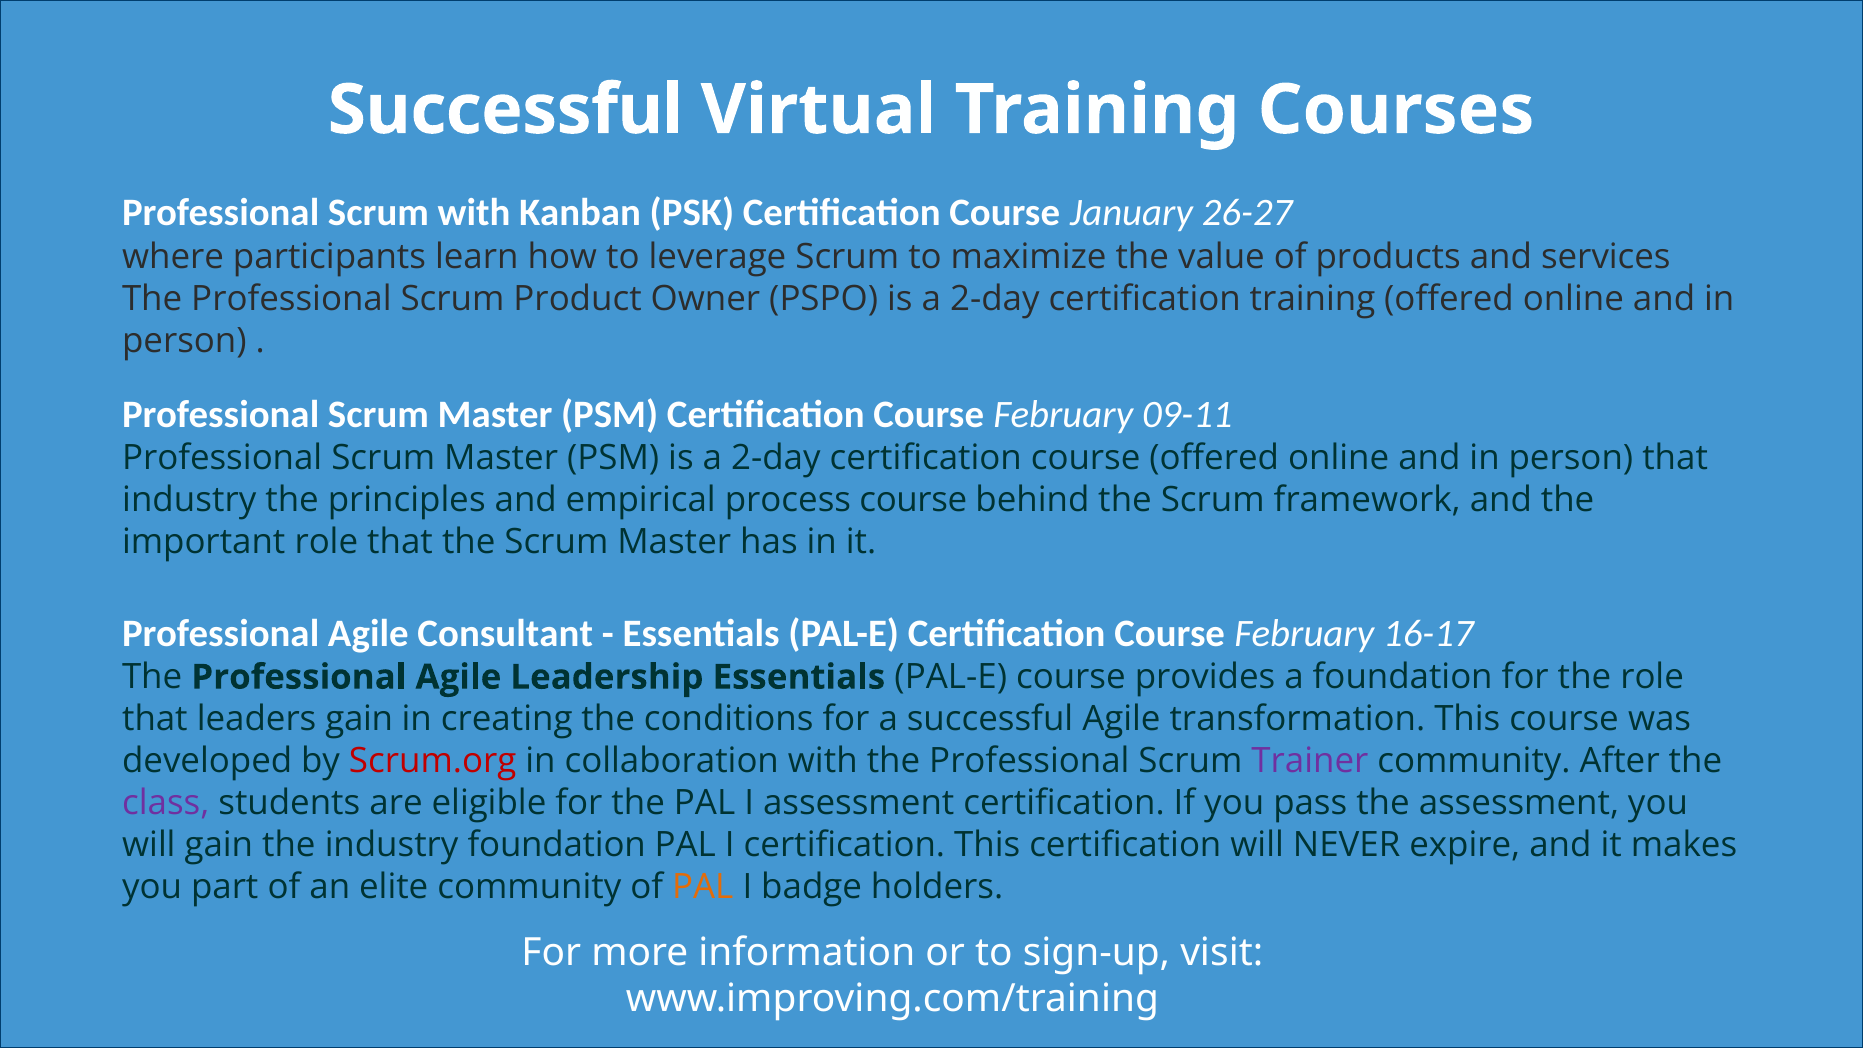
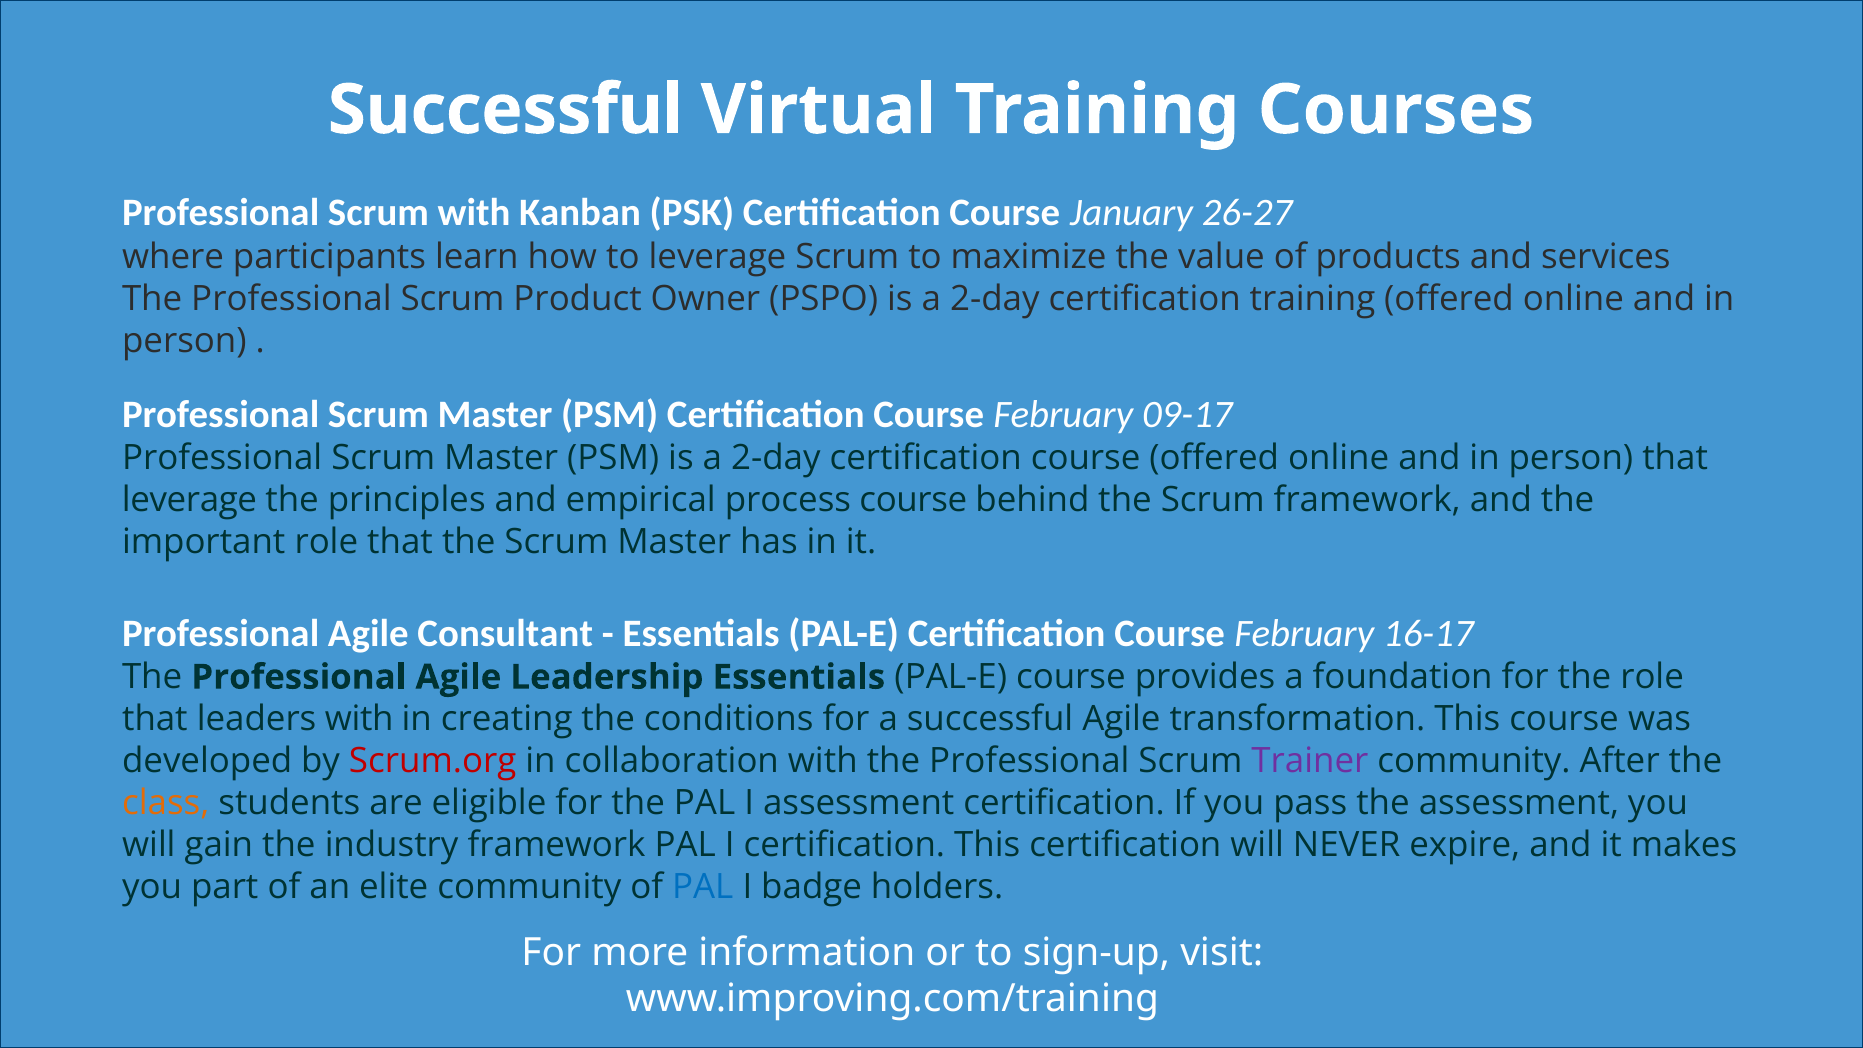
09-11: 09-11 -> 09-17 (1187, 414)
industry: industry -> leverage (189, 500)
leaders gain: gain -> with (359, 719)
class colour: purple -> orange (166, 803)
industry foundation: foundation -> framework (557, 845)
PAL colour: orange -> blue (703, 887)
